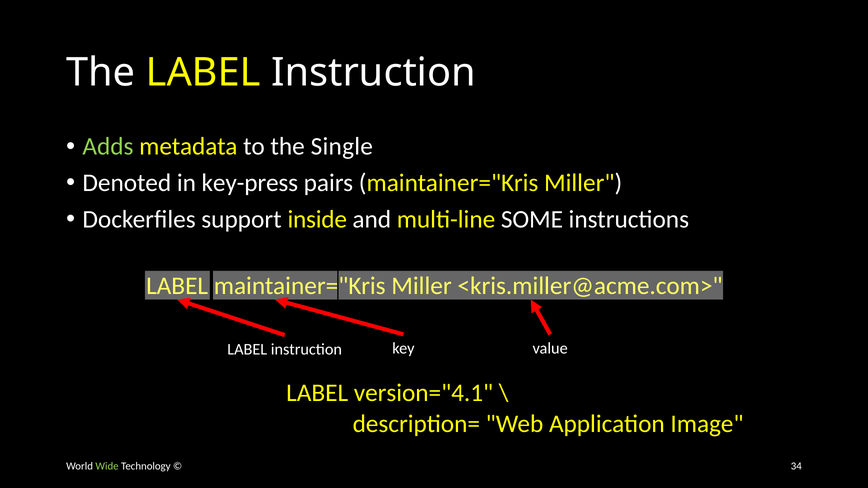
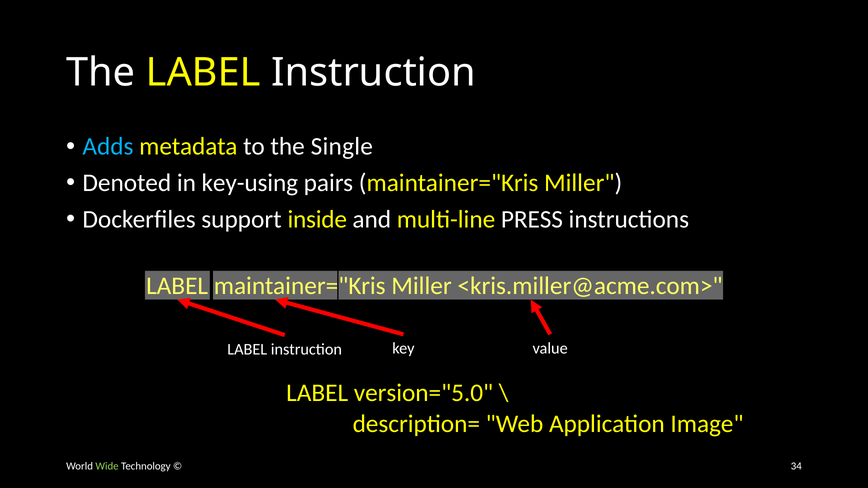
Adds colour: light green -> light blue (108, 147)
key-press: key-press -> key-using (250, 183)
SOME: SOME -> PRESS (532, 219)
version="4.1: version="4.1 -> version="5.0 (423, 393)
